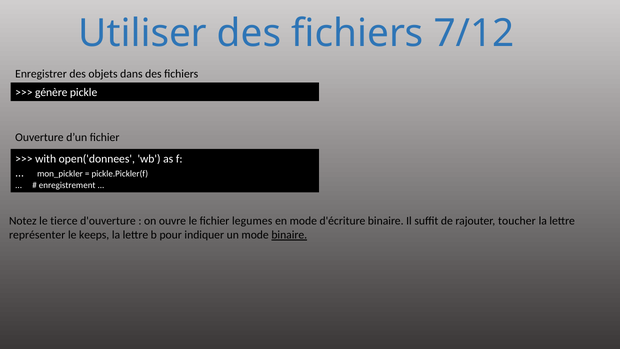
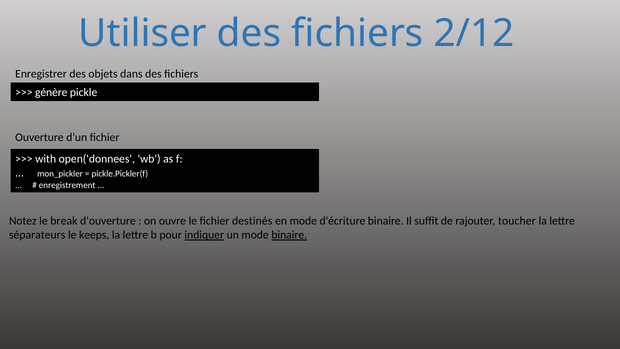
7/12: 7/12 -> 2/12 (474, 33)
tierce: tierce -> break (64, 221)
legumes: legumes -> destinés (252, 221)
représenter: représenter -> séparateurs (37, 235)
indiquer underline: none -> present (204, 235)
